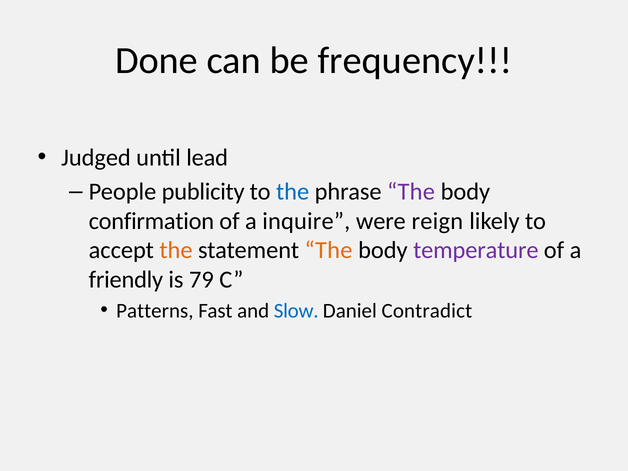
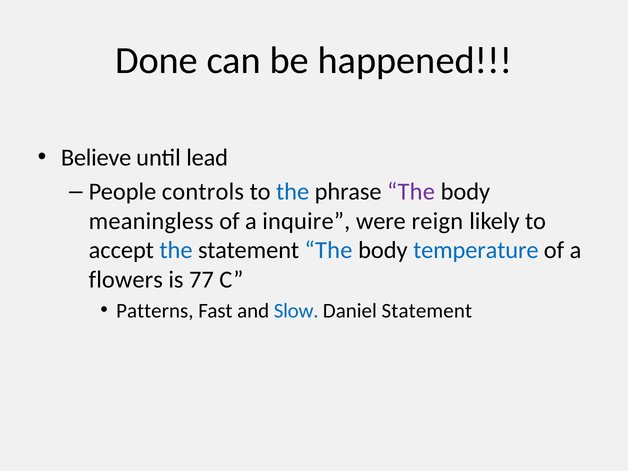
frequency: frequency -> happened (415, 61)
Judged: Judged -> Believe (96, 158)
publicity: publicity -> controls (203, 192)
confirmation: confirmation -> meaningless (151, 221)
the colour: orange -> blue (176, 250)
The colour: orange -> blue (329, 250)
temperature colour: purple -> blue (476, 250)
friendly: friendly -> flowers (126, 280)
79: 79 -> 77 (201, 280)
Daniel Contradict: Contradict -> Statement (427, 311)
